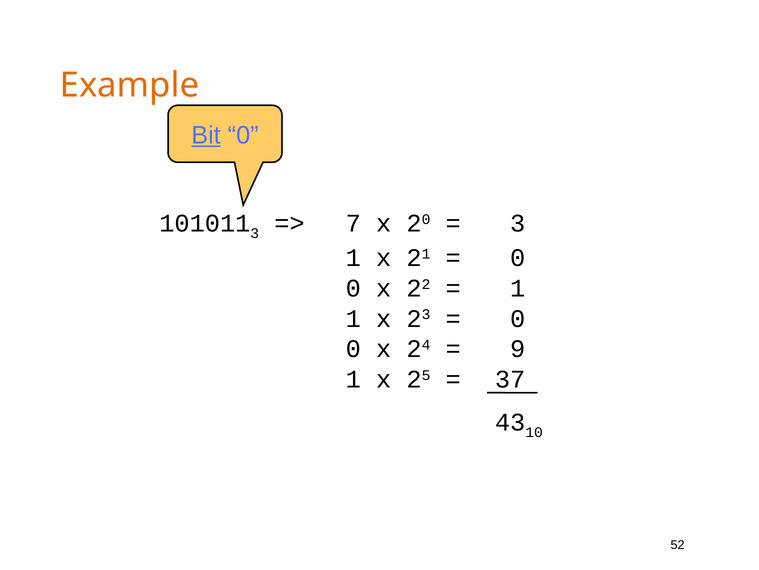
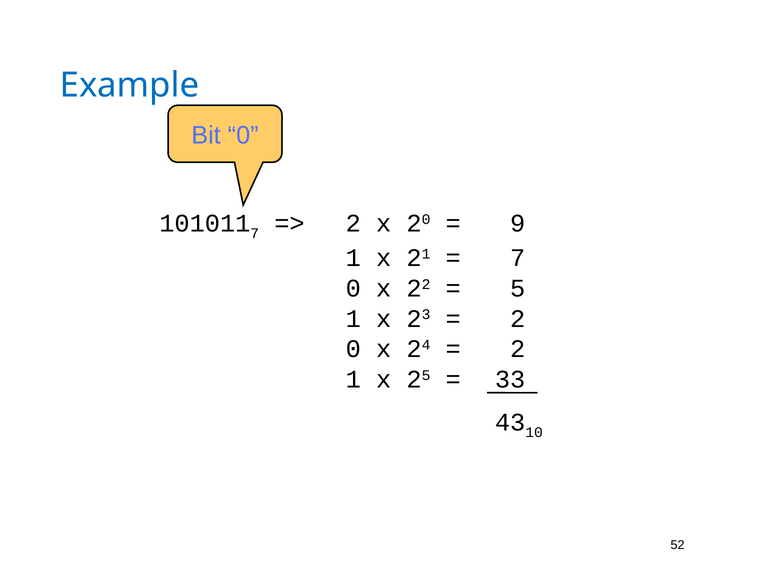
Example colour: orange -> blue (130, 85)
Bit underline: present -> none (206, 135)
3: 3 -> 7 (255, 233)
7: 7 -> 2 (353, 223)
3: 3 -> 9 (518, 223)
0: 0 -> 7 (518, 258)
1: 1 -> 5 (518, 288)
0: 0 -> 2 (518, 318)
9: 9 -> 2 (518, 349)
37: 37 -> 33 (510, 379)
